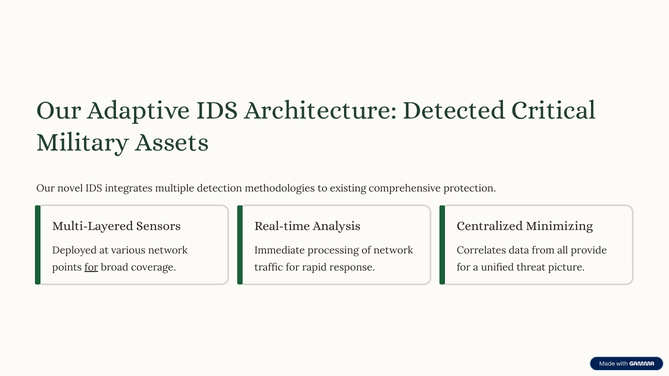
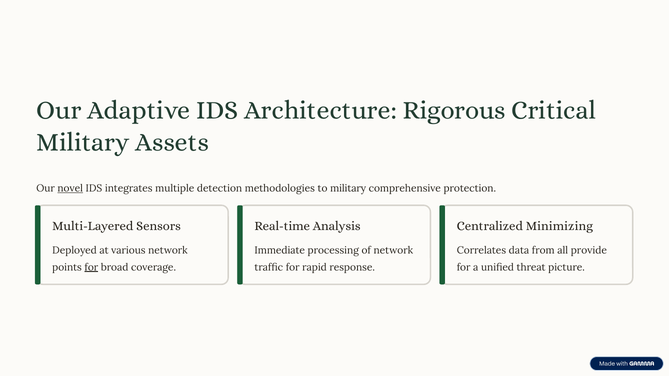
Detected: Detected -> Rigorous (454, 110)
novel underline: none -> present (70, 188)
to existing: existing -> military (348, 188)
